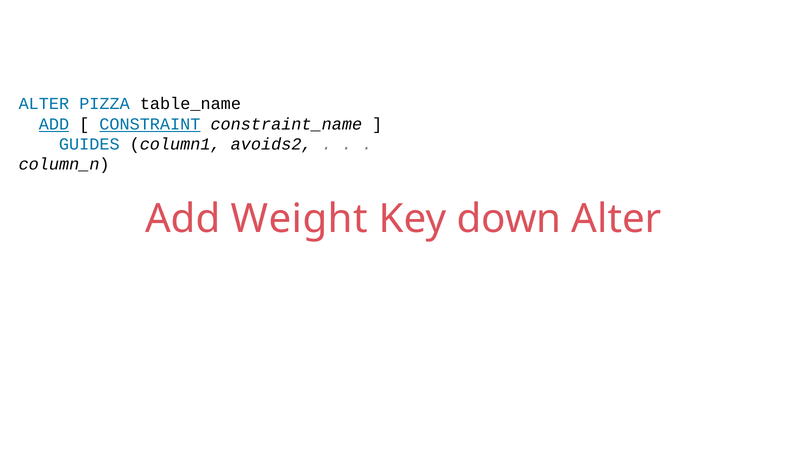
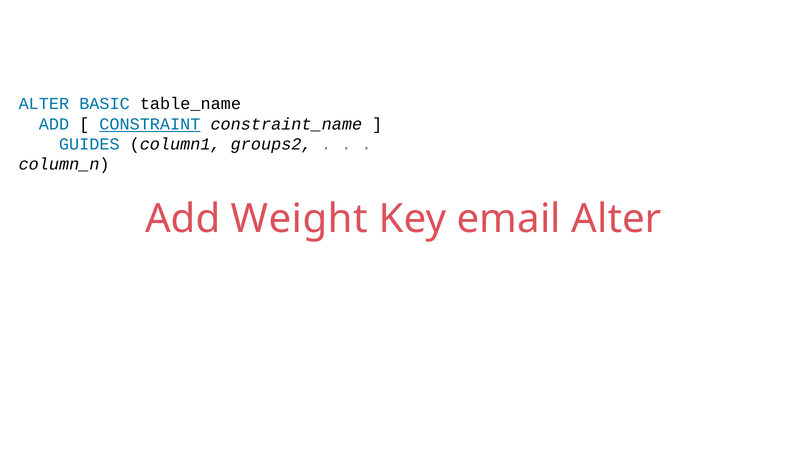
PIZZA: PIZZA -> BASIC (104, 104)
ADD underline: present -> none (54, 124)
avoids2: avoids2 -> groups2 (271, 144)
down: down -> email (509, 219)
